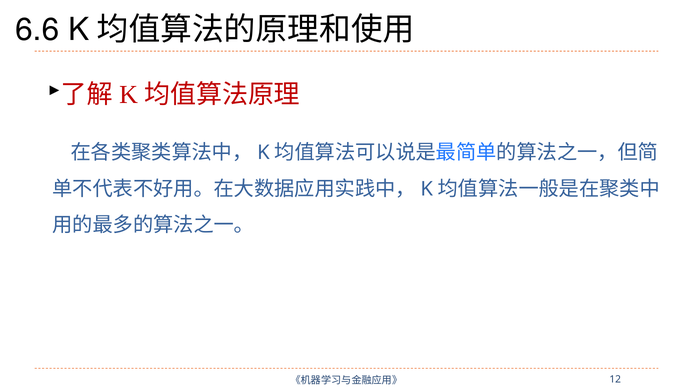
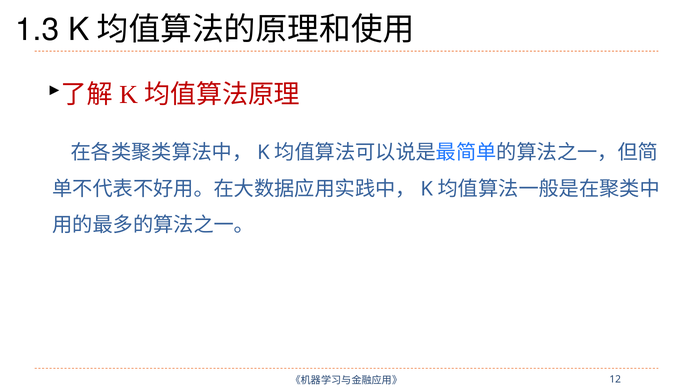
6.6: 6.6 -> 1.3 (37, 30)
